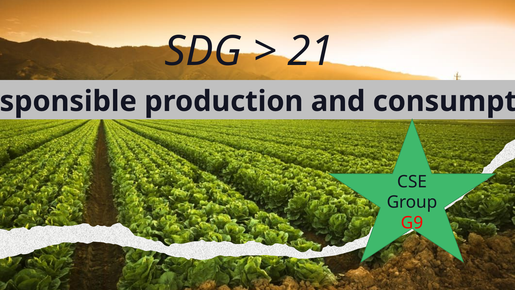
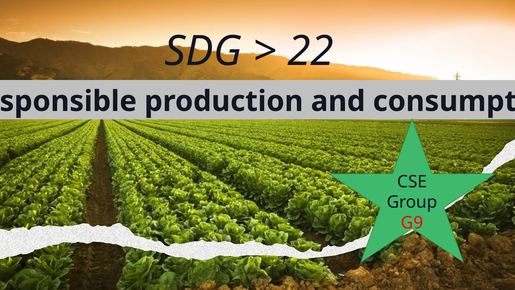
21: 21 -> 22 (311, 51)
